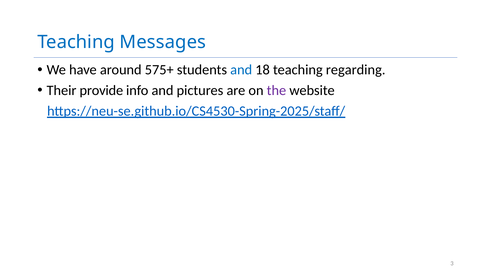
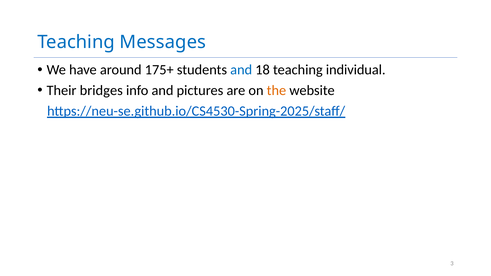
575+: 575+ -> 175+ (159, 70)
regarding: regarding -> individual (356, 70)
provide: provide -> bridges (101, 90)
the colour: purple -> orange (276, 90)
